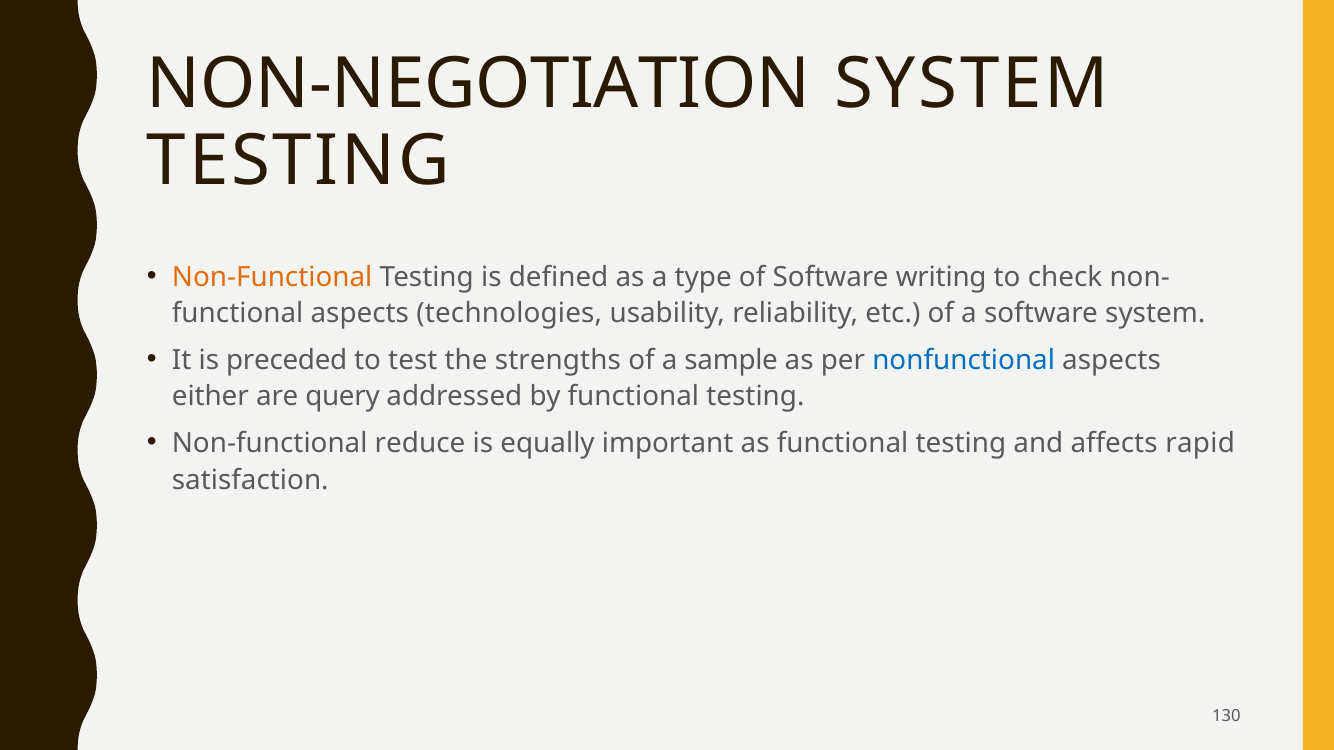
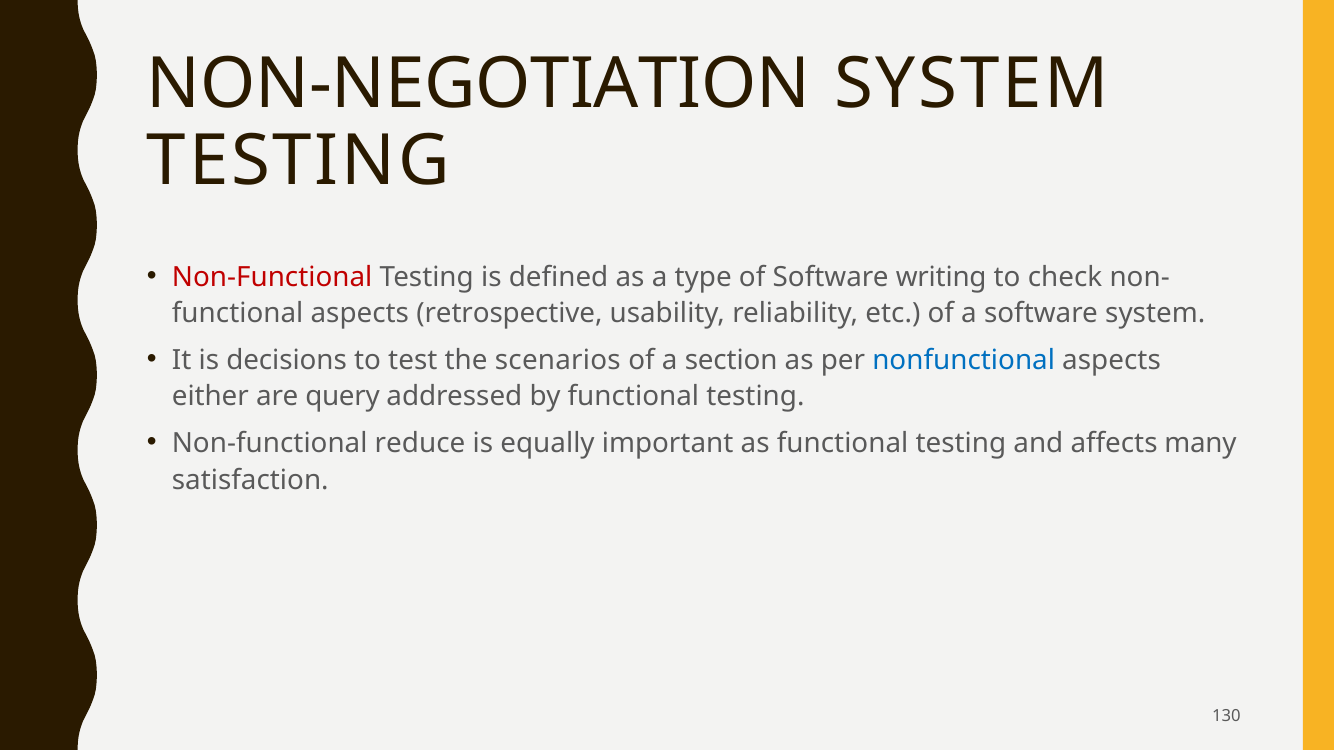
Non-Functional colour: orange -> red (272, 277)
technologies: technologies -> retrospective (509, 314)
preceded: preceded -> decisions (287, 360)
strengths: strengths -> scenarios (558, 360)
sample: sample -> section (731, 360)
rapid: rapid -> many (1200, 443)
